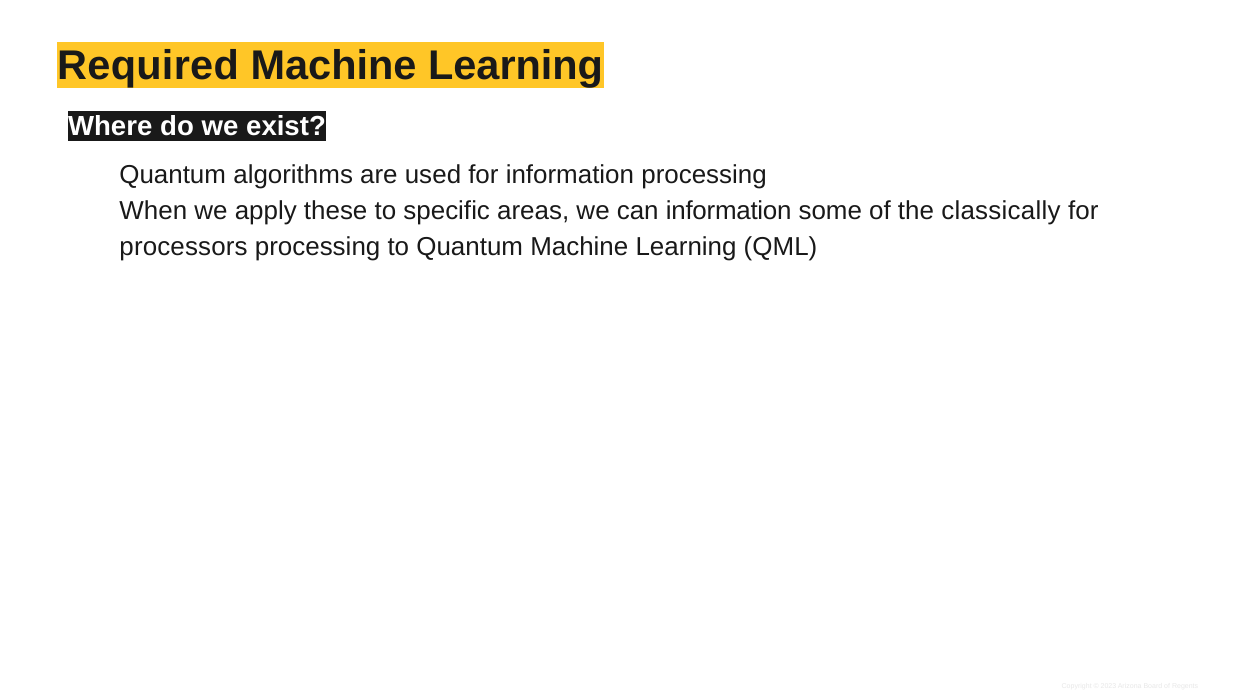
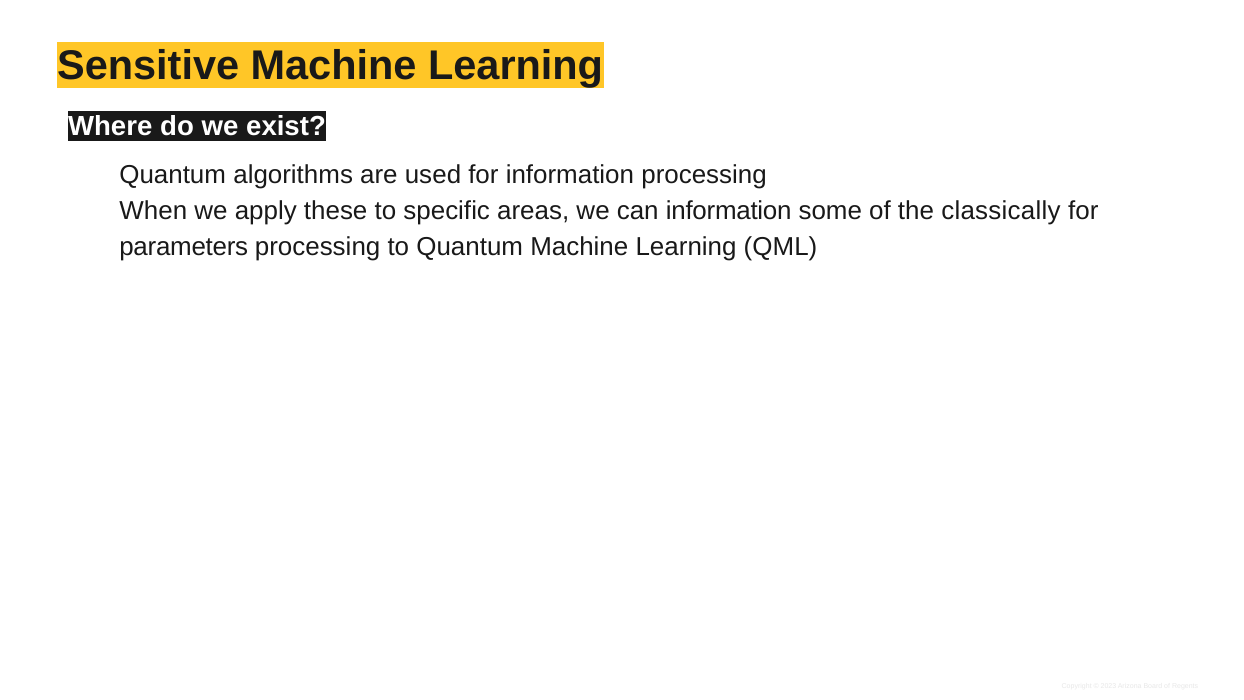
Required: Required -> Sensitive (148, 66)
processors: processors -> parameters (184, 247)
